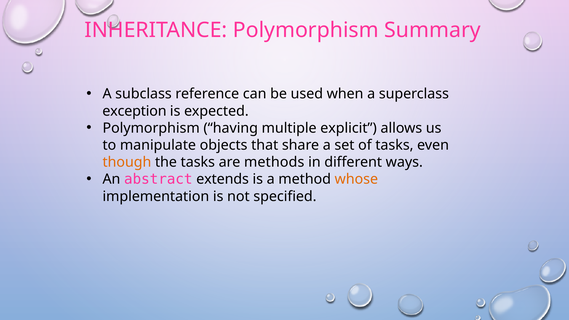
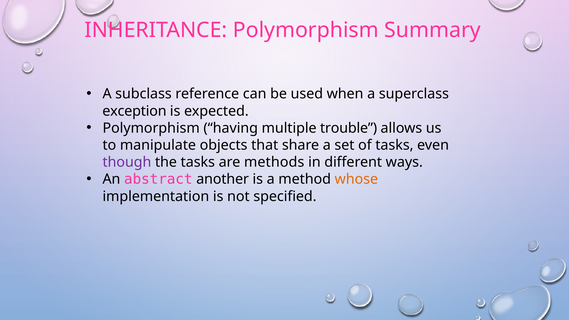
explicit: explicit -> trouble (349, 128)
though colour: orange -> purple (127, 162)
extends: extends -> another (223, 179)
